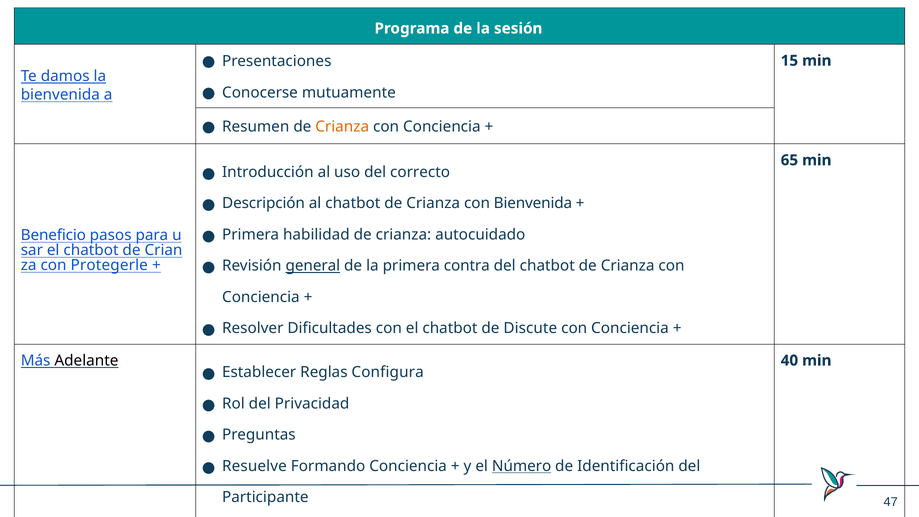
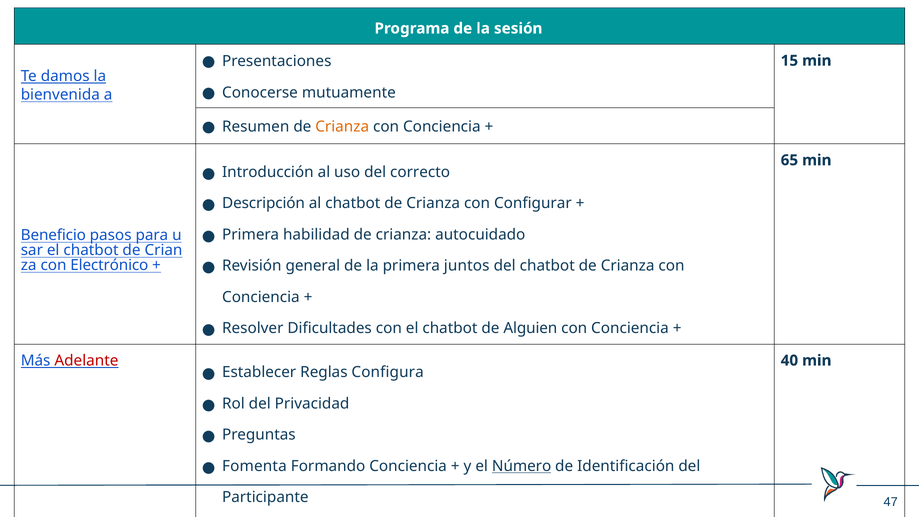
con Bienvenida: Bienvenida -> Configurar (533, 203)
general underline: present -> none (313, 266)
contra: contra -> juntos (467, 266)
Protegerle: Protegerle -> Electrónico (109, 265)
Discute: Discute -> Alguien (530, 328)
Adelante colour: black -> red (86, 361)
Resuelve: Resuelve -> Fomenta (254, 466)
